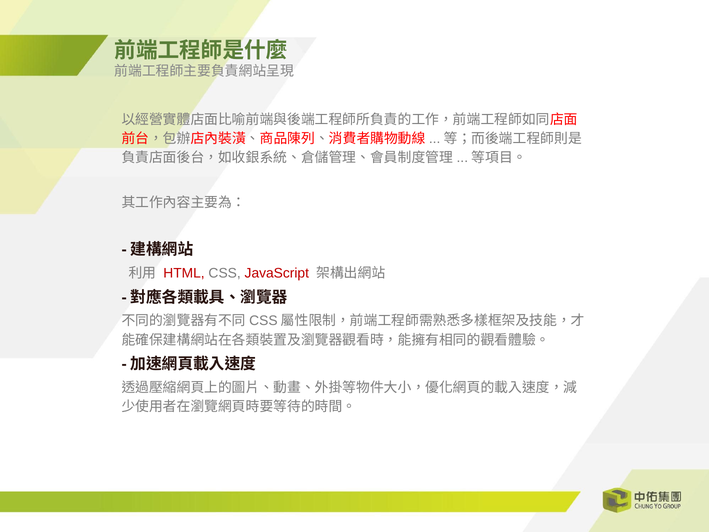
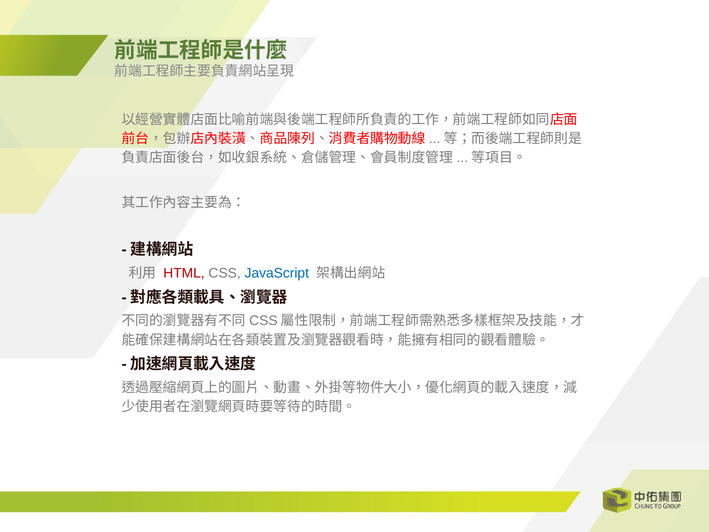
JavaScript colour: red -> blue (277, 273)
